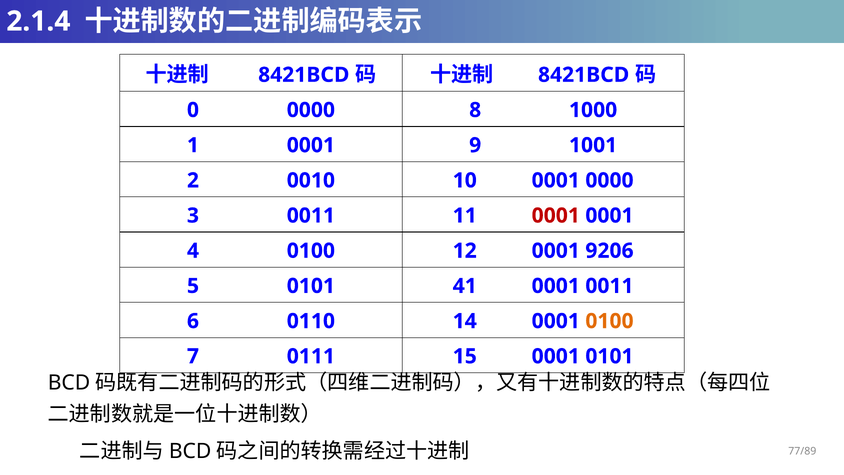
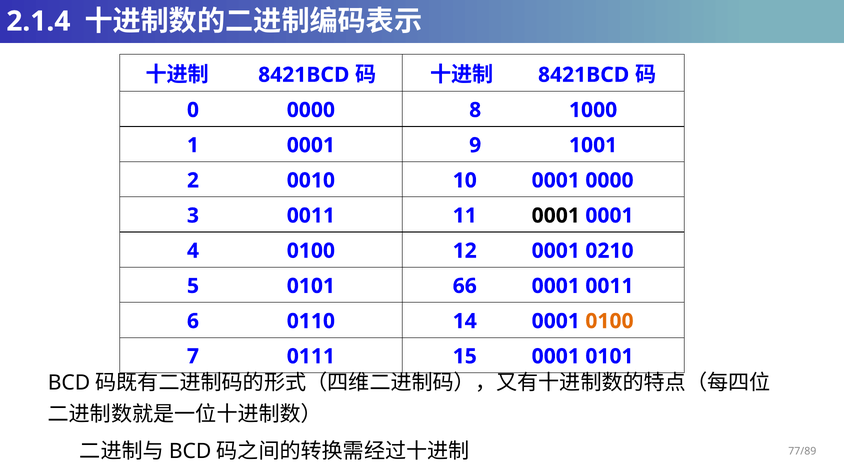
0001 colour: red -> black (556, 216)
9206: 9206 -> 0210 (609, 251)
41: 41 -> 66 (465, 286)
